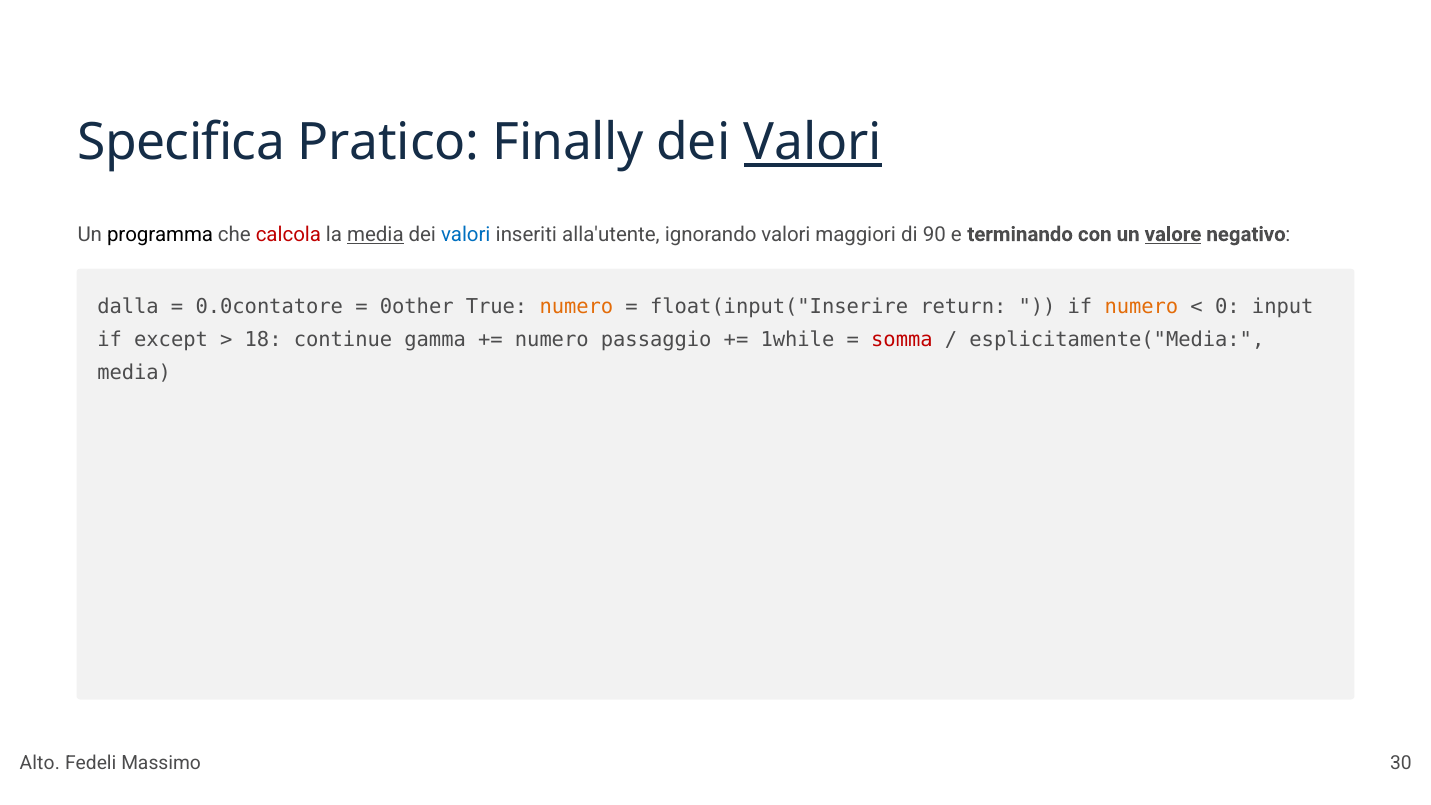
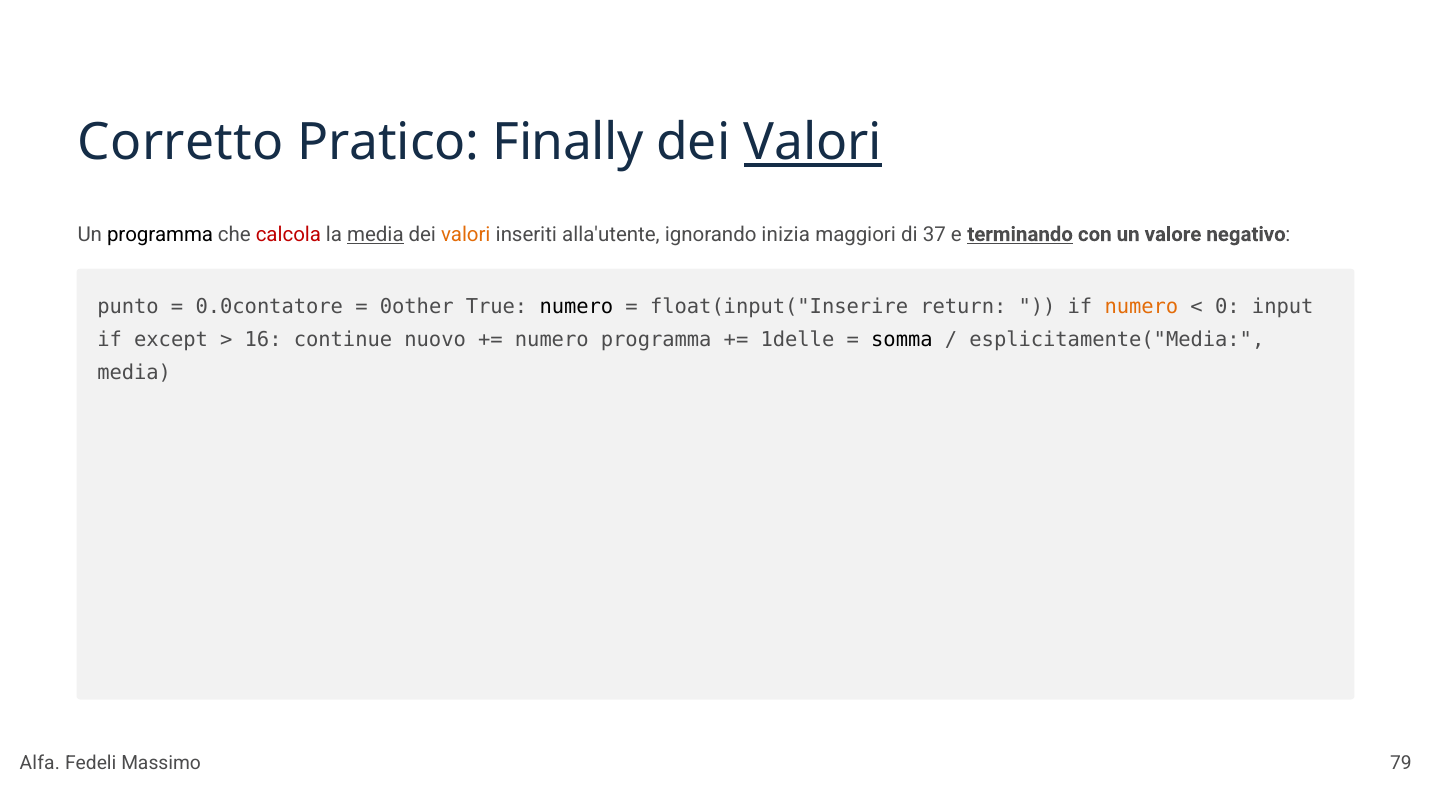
Specifica: Specifica -> Corretto (181, 143)
valori colour: blue -> orange (466, 234)
ignorando valori: valori -> inizia (786, 234)
90: 90 -> 37 (934, 234)
terminando underline: none -> present (1020, 234)
valore underline: present -> none (1173, 234)
dalla: dalla -> punto (128, 307)
numero colour: orange -> black (576, 307)
18: 18 -> 16 (263, 339)
gamma: gamma -> nuovo (435, 339)
numero passaggio: passaggio -> programma (656, 339)
1while: 1while -> 1delle (797, 339)
somma colour: red -> black (902, 339)
Alto: Alto -> Alfa (40, 763)
30: 30 -> 79 (1401, 763)
